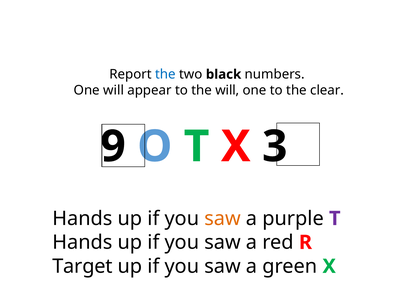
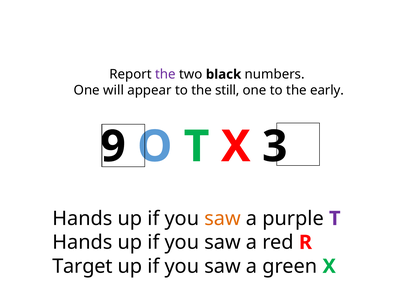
the colour: blue -> purple (165, 74)
the will: will -> still (227, 90)
clear: clear -> early (327, 90)
